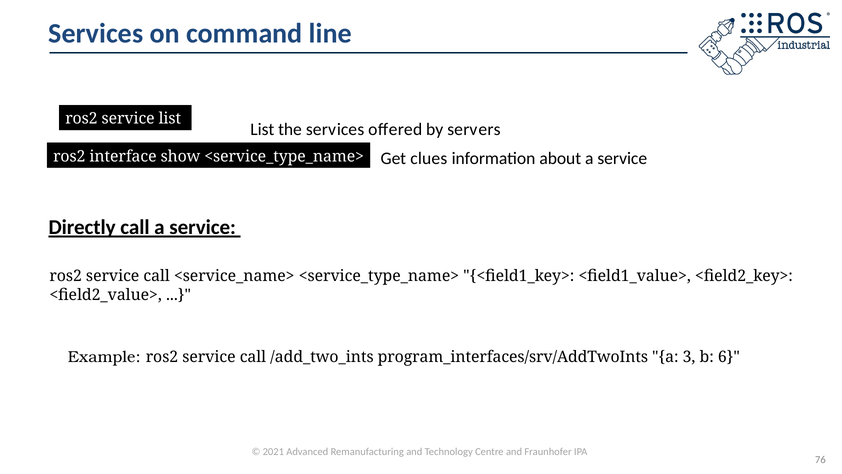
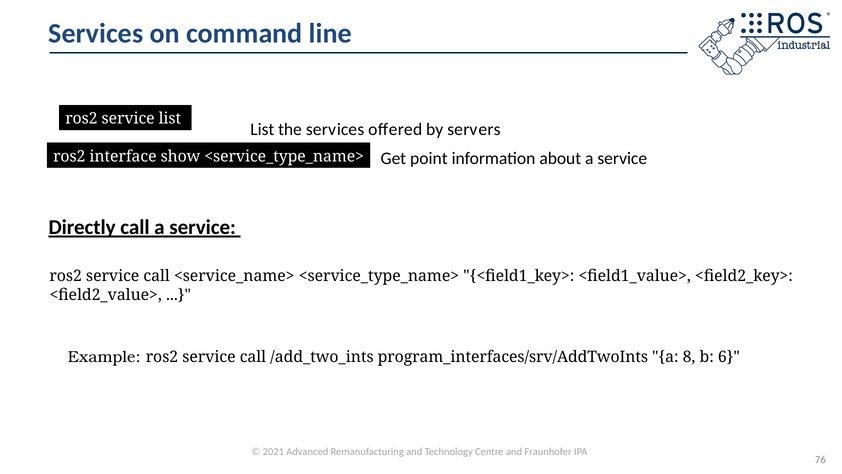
clues: clues -> point (429, 158)
3: 3 -> 8 (689, 357)
